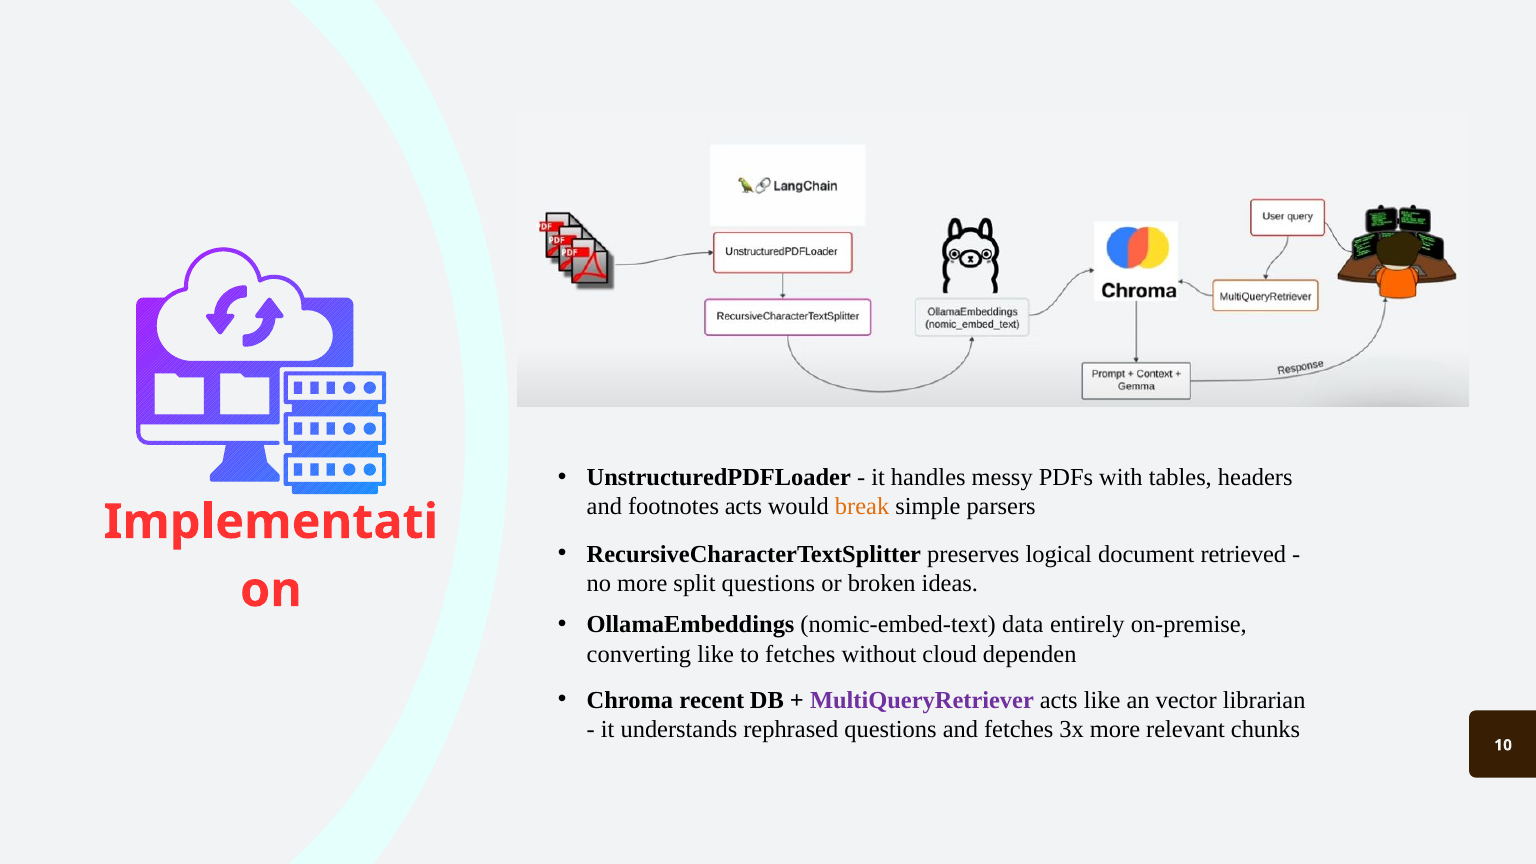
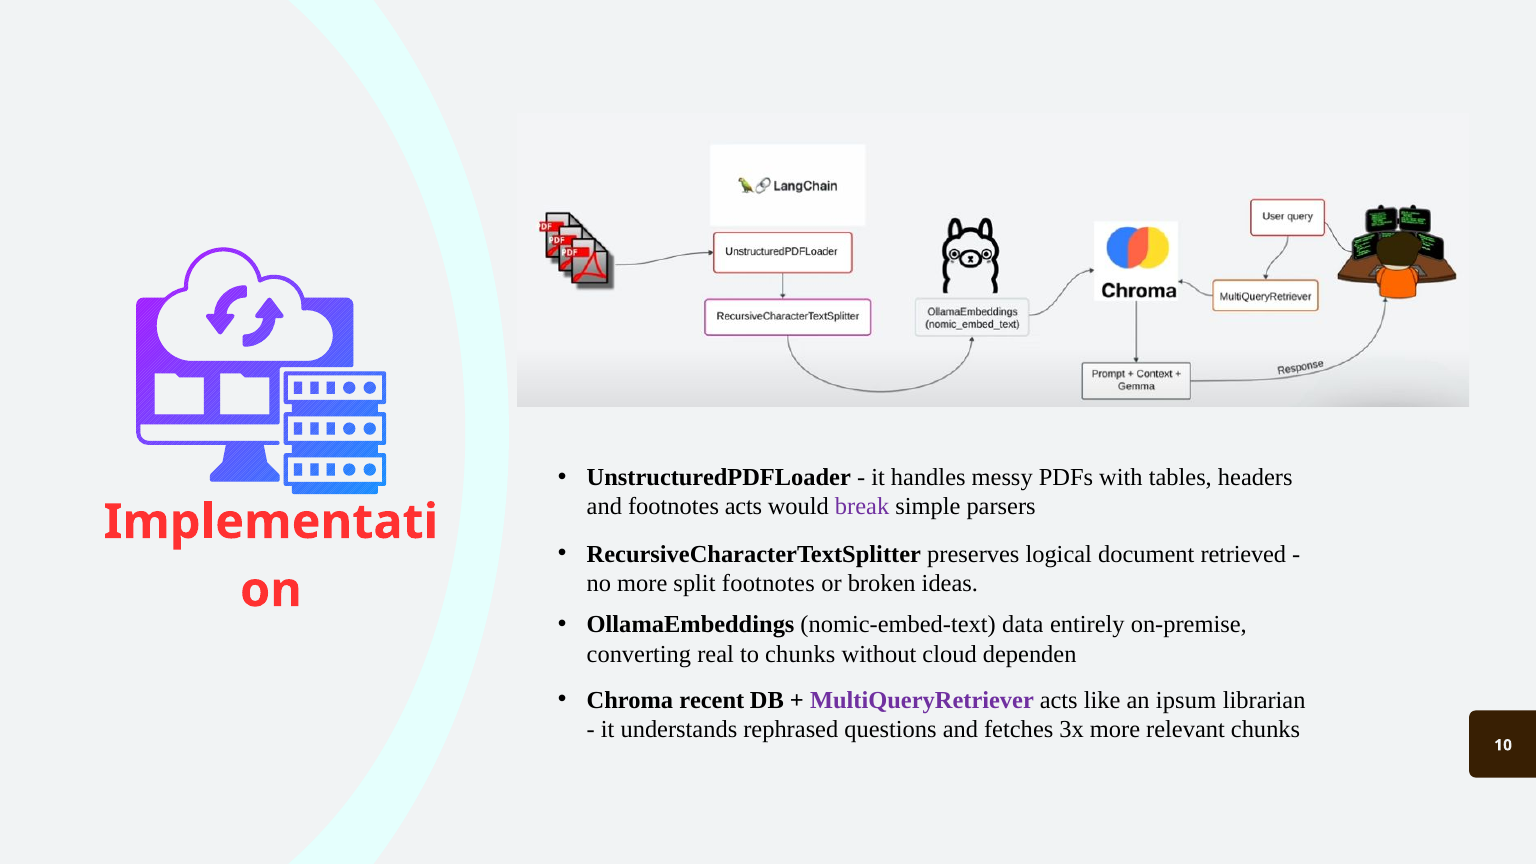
break colour: orange -> purple (862, 507)
split questions: questions -> footnotes (768, 583)
converting like: like -> real (716, 654)
to fetches: fetches -> chunks (800, 654)
vector: vector -> ipsum (1186, 700)
